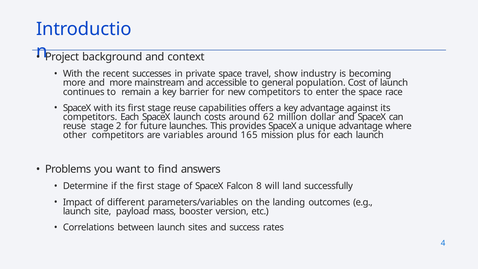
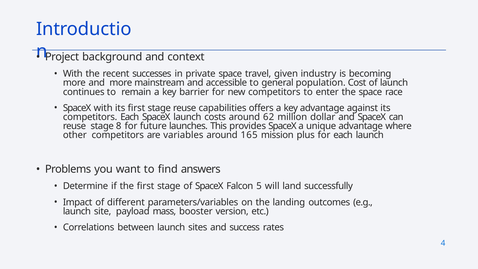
show: show -> given (286, 74)
2: 2 -> 8 (119, 126)
8: 8 -> 5 (259, 186)
